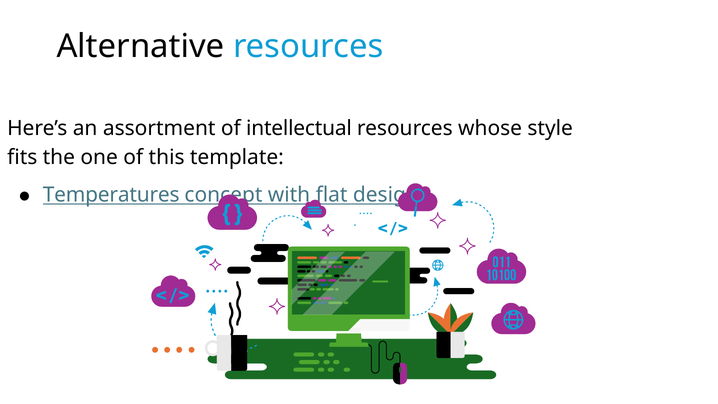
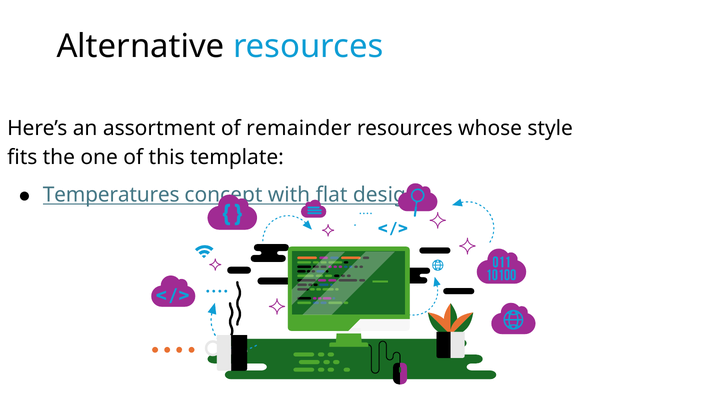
intellectual: intellectual -> remainder (299, 128)
